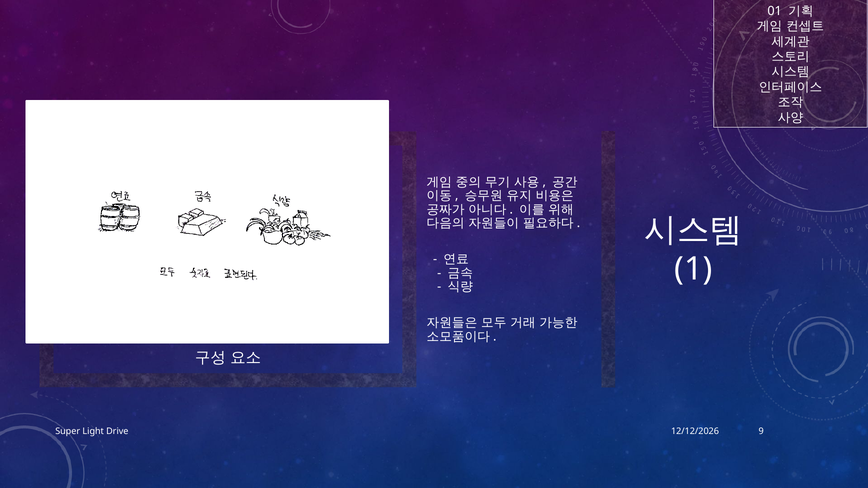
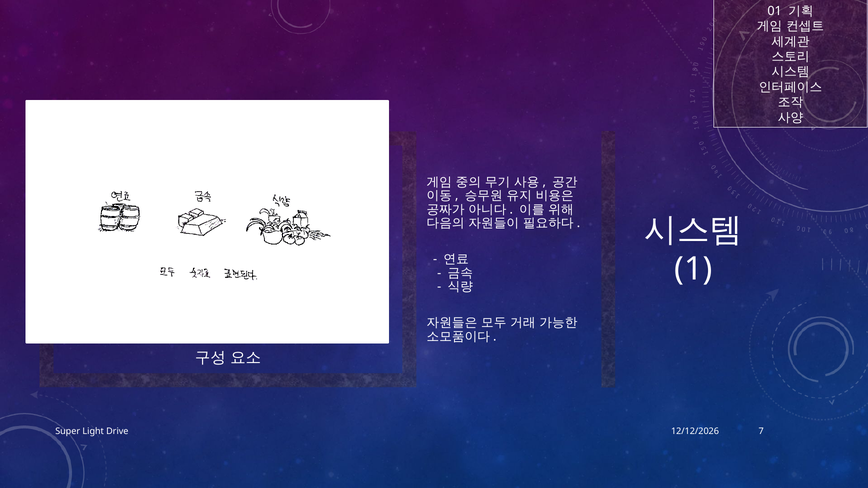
9: 9 -> 7 (761, 431)
